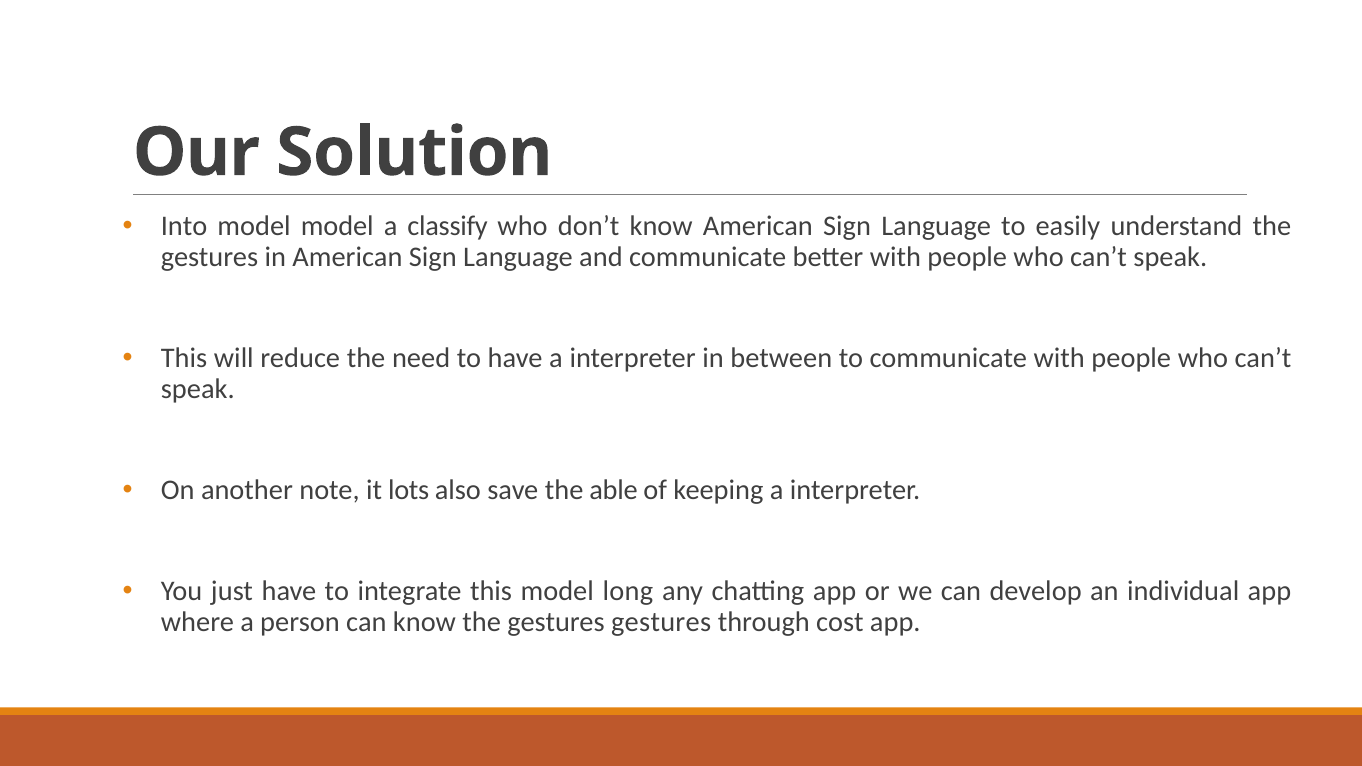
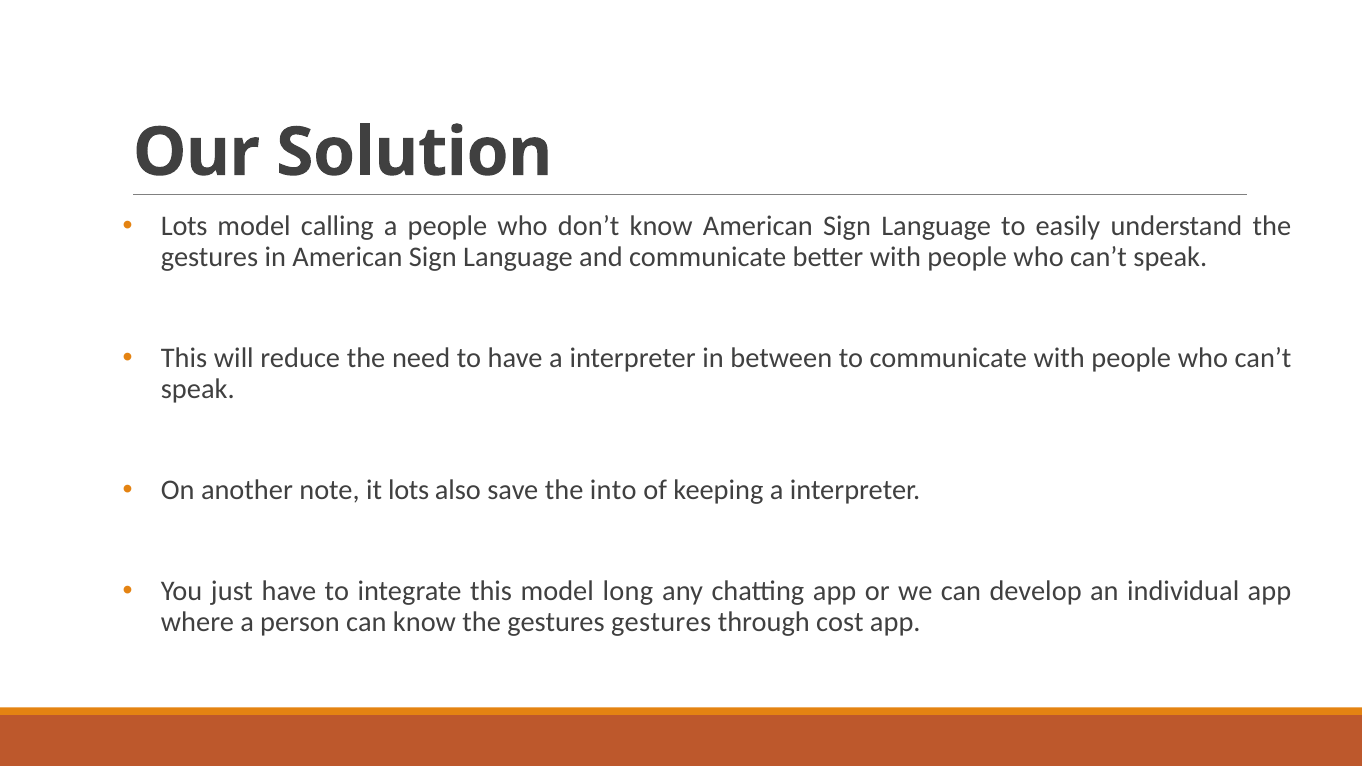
Into: Into -> Lots (184, 226)
model model: model -> calling (337, 226)
a classify: classify -> people (447, 226)
able: able -> into (613, 490)
